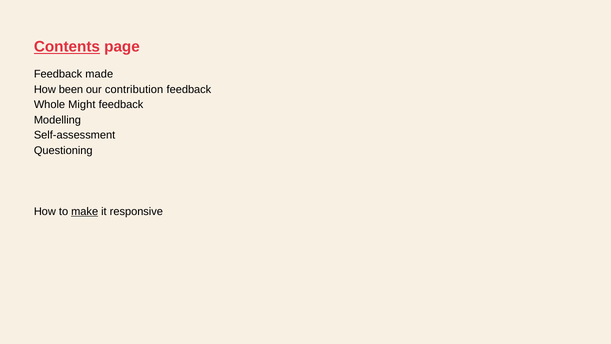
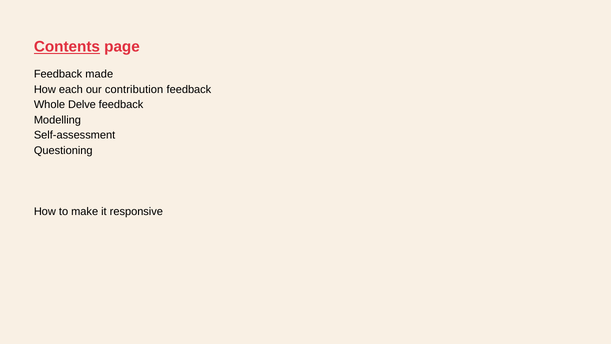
been: been -> each (71, 89)
Might: Might -> Delve (82, 105)
make underline: present -> none (85, 211)
